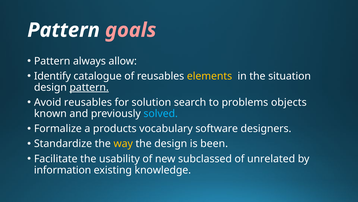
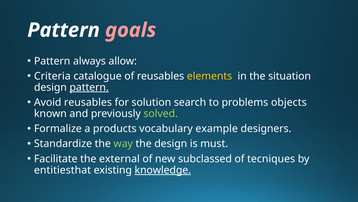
Identify: Identify -> Criteria (52, 76)
solved colour: light blue -> light green (161, 113)
software: software -> example (217, 128)
way colour: yellow -> light green (123, 143)
been: been -> must (214, 143)
usability: usability -> external (119, 158)
unrelated: unrelated -> tecniques (271, 158)
information: information -> entitiesthat (62, 170)
knowledge underline: none -> present (163, 170)
